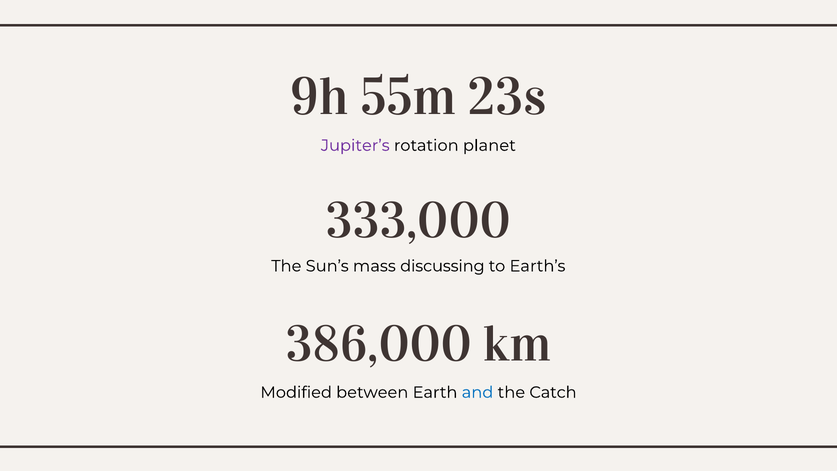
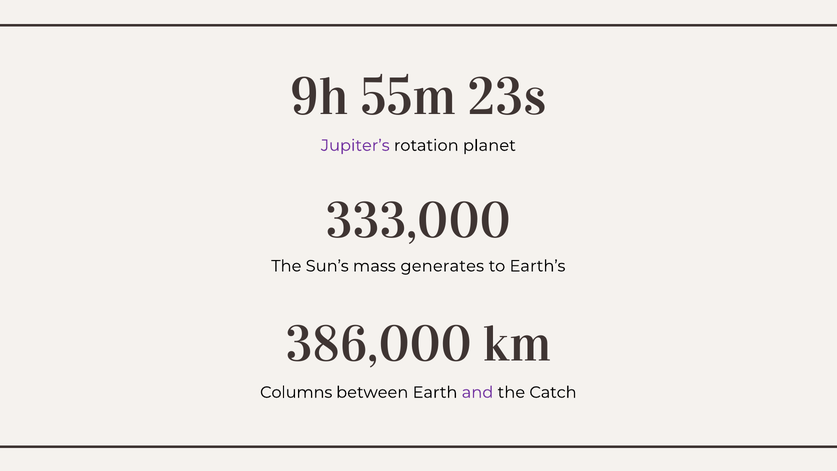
discussing: discussing -> generates (442, 266)
Modified: Modified -> Columns (296, 392)
and colour: blue -> purple (478, 392)
